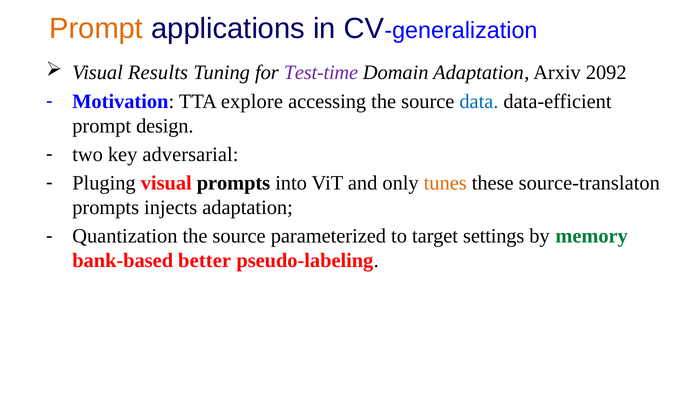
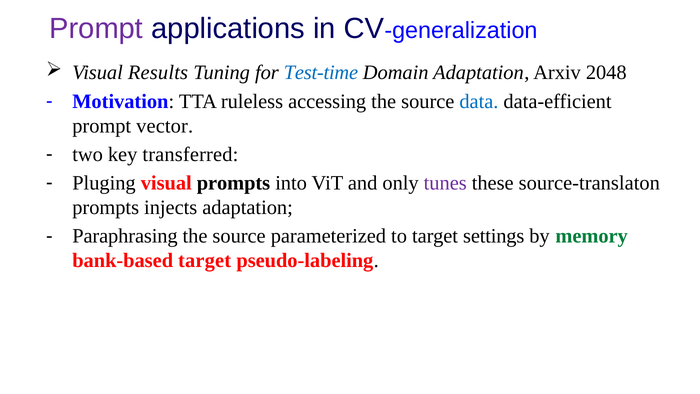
Prompt colour: orange -> purple (96, 29)
Test-time colour: purple -> blue (321, 73)
2092: 2092 -> 2048 (606, 73)
explore: explore -> ruleless (252, 101)
design: design -> vector (165, 126)
adversarial: adversarial -> transferred (190, 154)
tunes colour: orange -> purple (445, 183)
Quantization: Quantization -> Paraphrasing (125, 236)
bank-based better: better -> target (205, 261)
